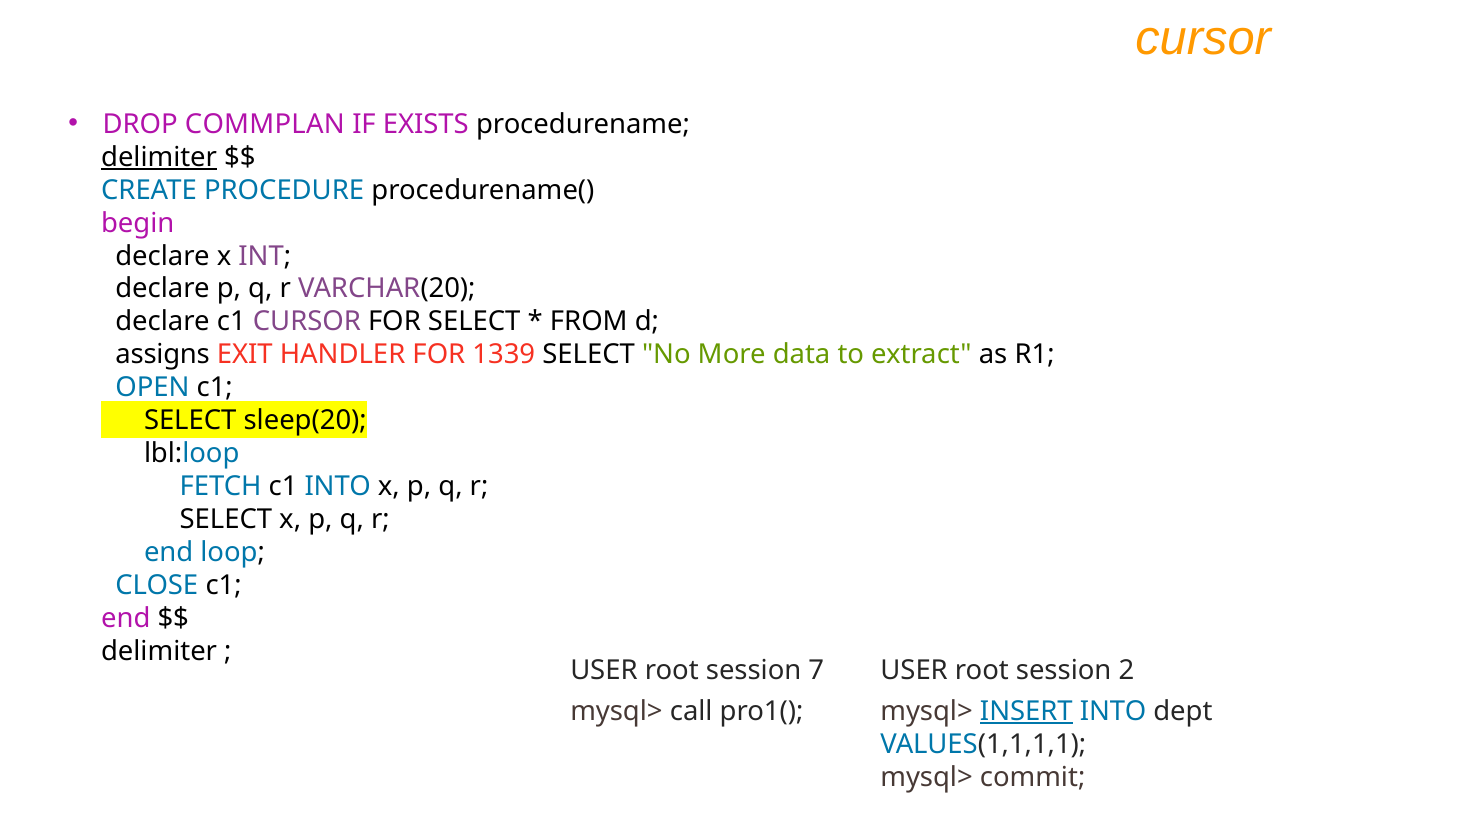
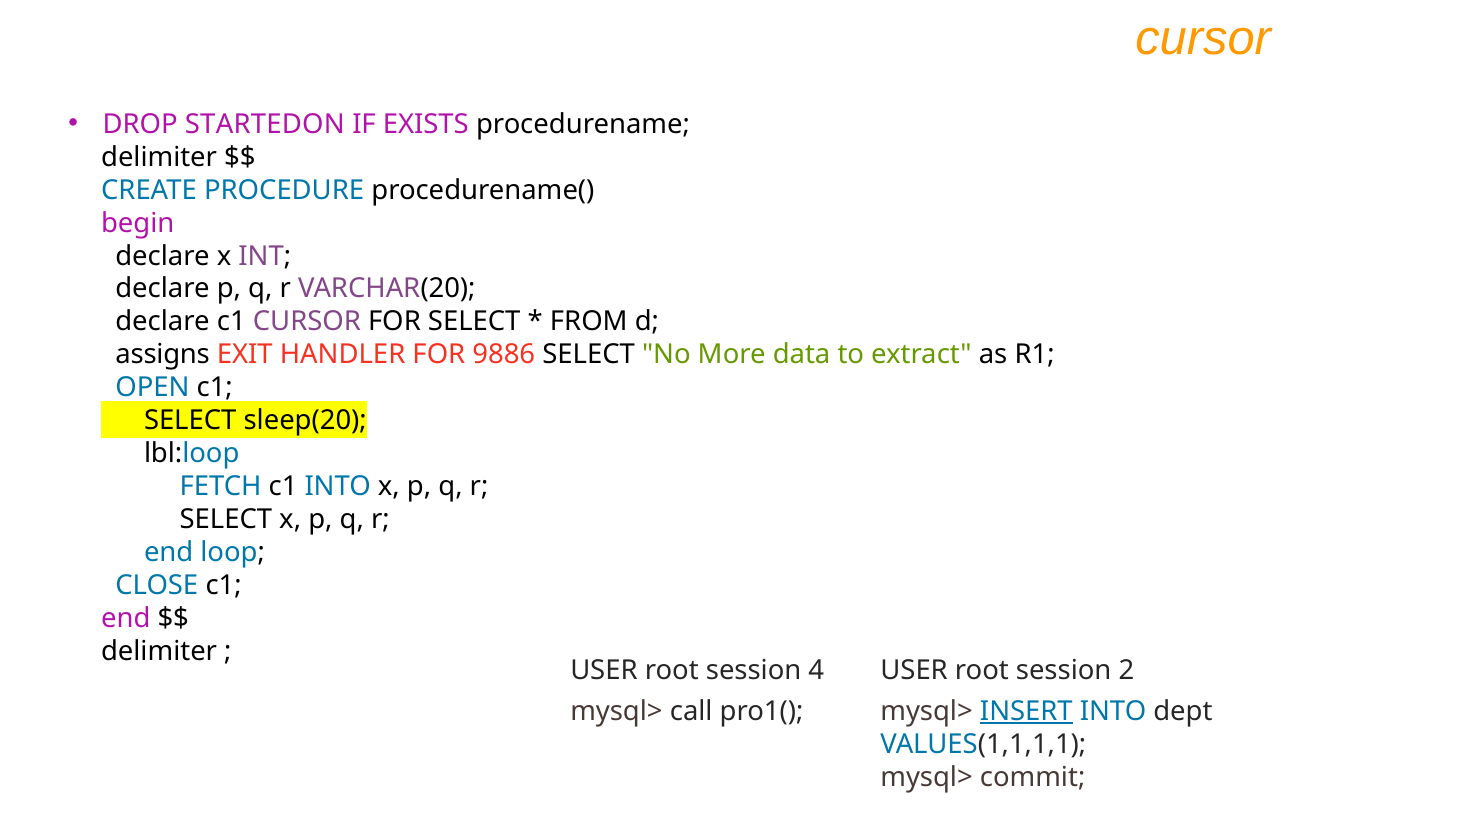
COMMPLAN: COMMPLAN -> STARTEDON (265, 124)
delimiter underline: present -> none (159, 157)
1339: 1339 -> 9886 (504, 355)
7: 7 -> 4 (816, 671)
